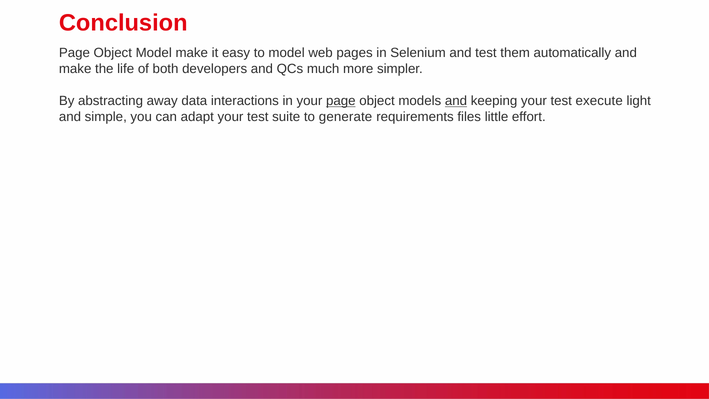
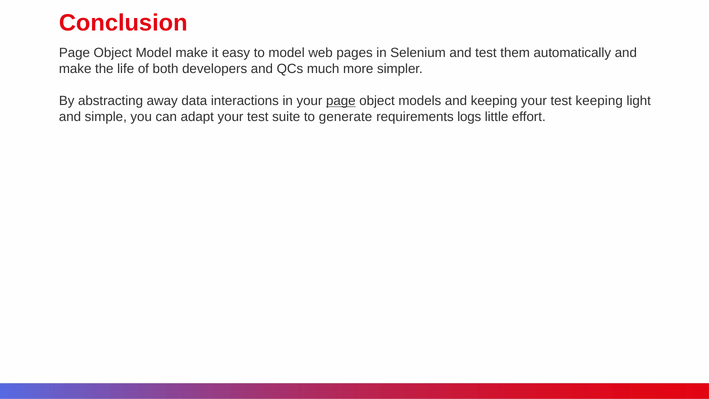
and underline: present -> none (456, 101)
test execute: execute -> keeping (599, 101)
files: files -> logs (469, 117)
